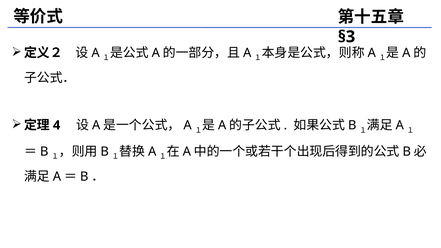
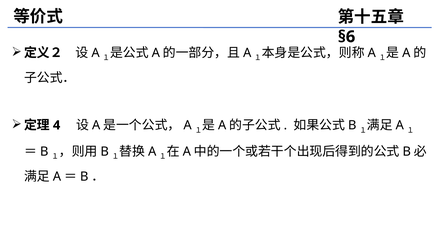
§3: §3 -> §6 (347, 37)
